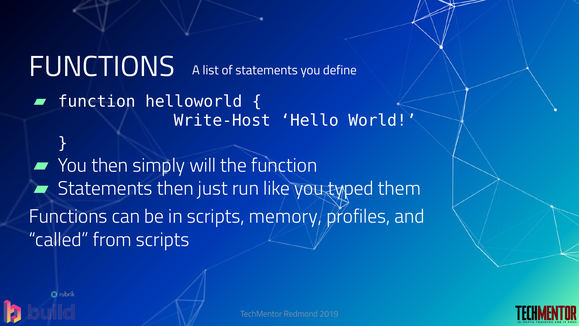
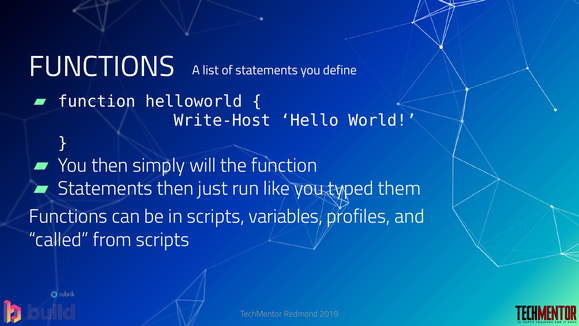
memory: memory -> variables (286, 216)
